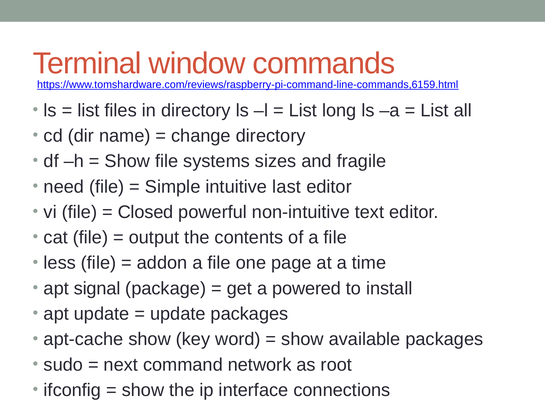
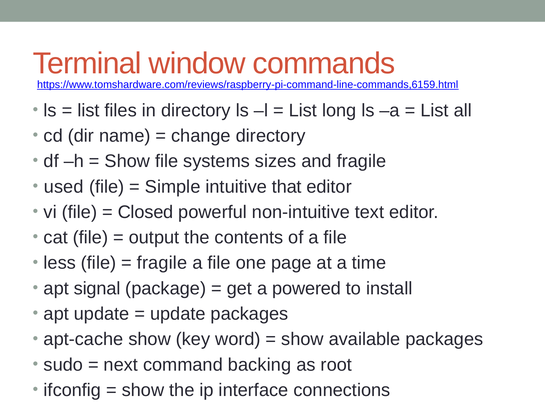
need: need -> used (64, 187)
last: last -> that (287, 187)
addon: addon -> fragile (162, 263)
network: network -> backing (260, 365)
